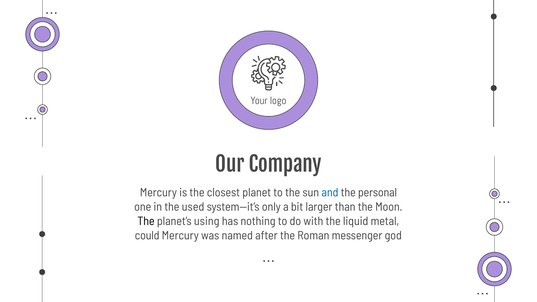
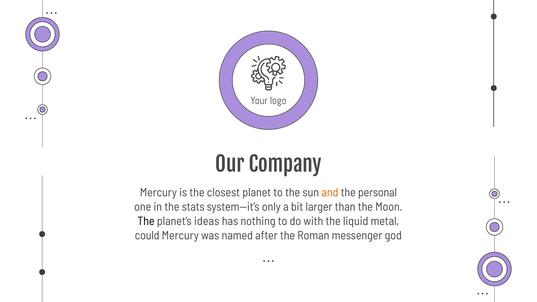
and colour: blue -> orange (330, 193)
used: used -> stats (193, 207)
using: using -> ideas (207, 221)
